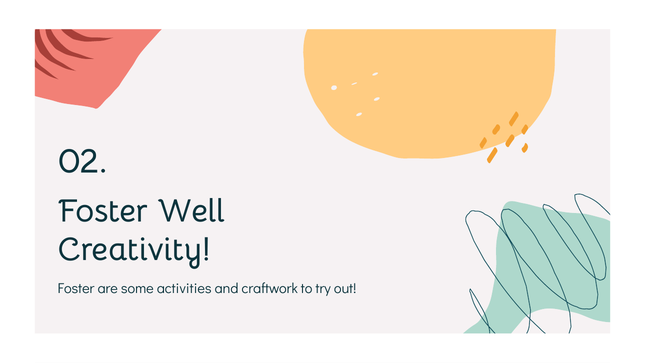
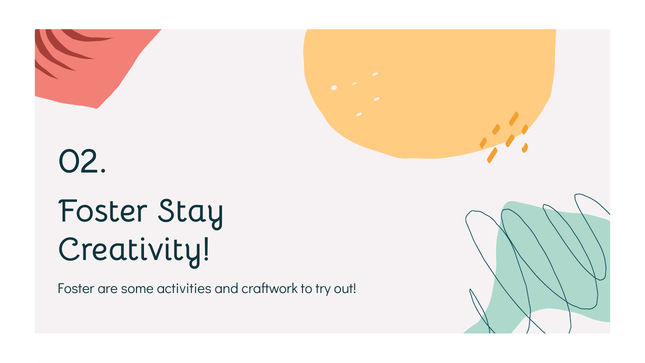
Well: Well -> Stay (191, 211)
